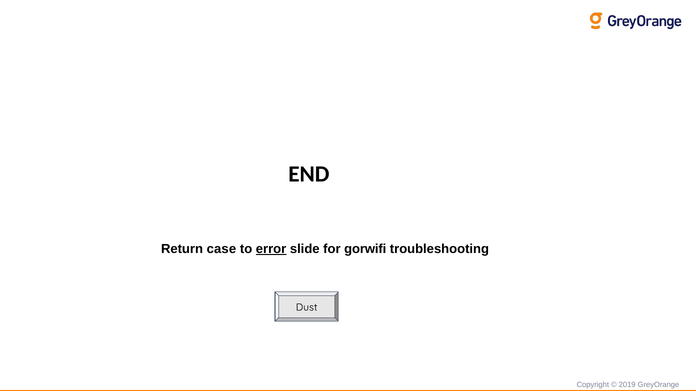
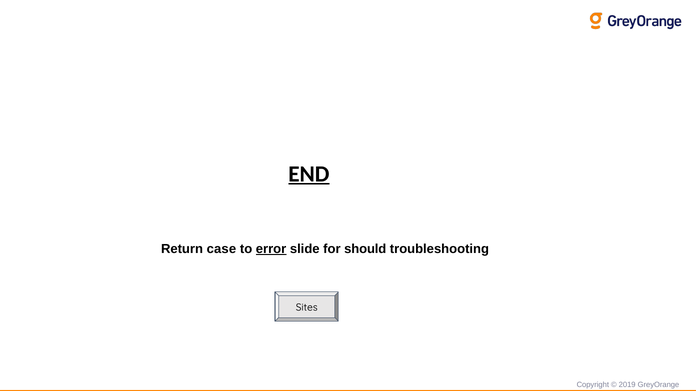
END underline: none -> present (309, 174)
gorwifi: gorwifi -> should (365, 249)
Dust: Dust -> Sites (307, 308)
